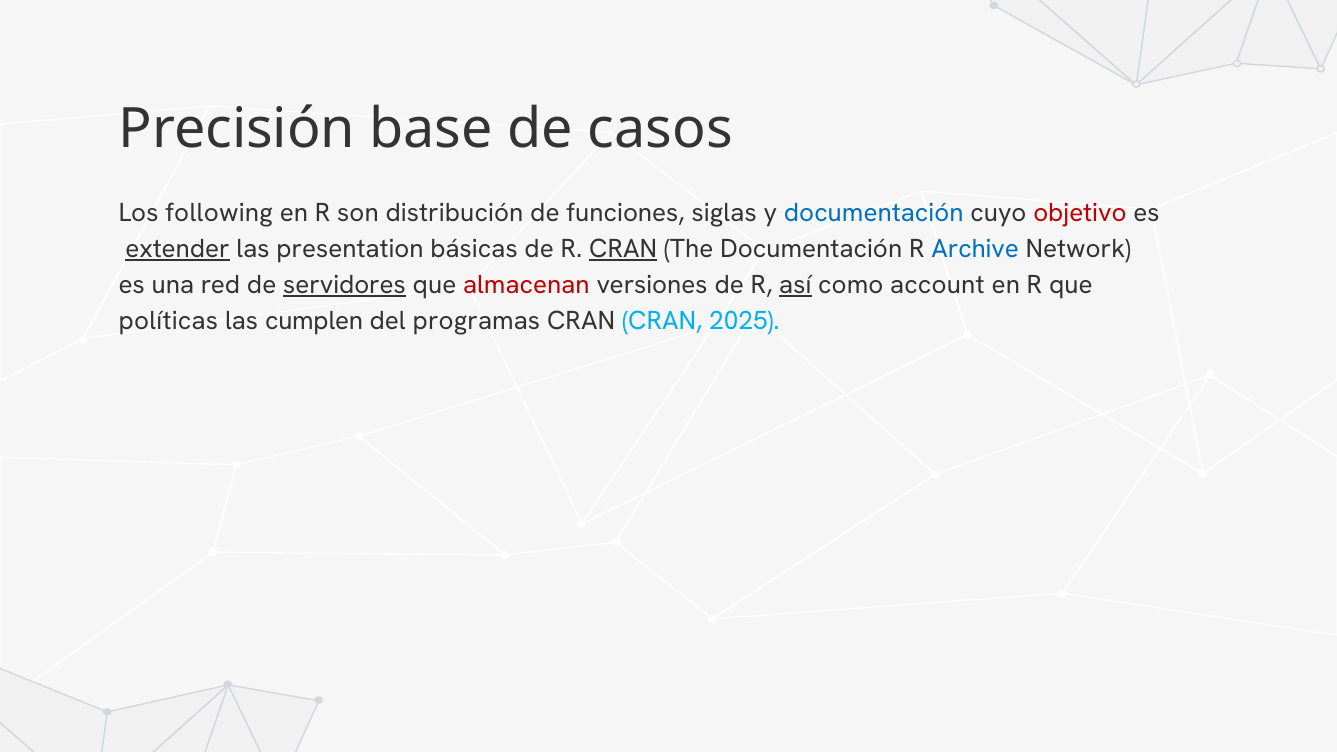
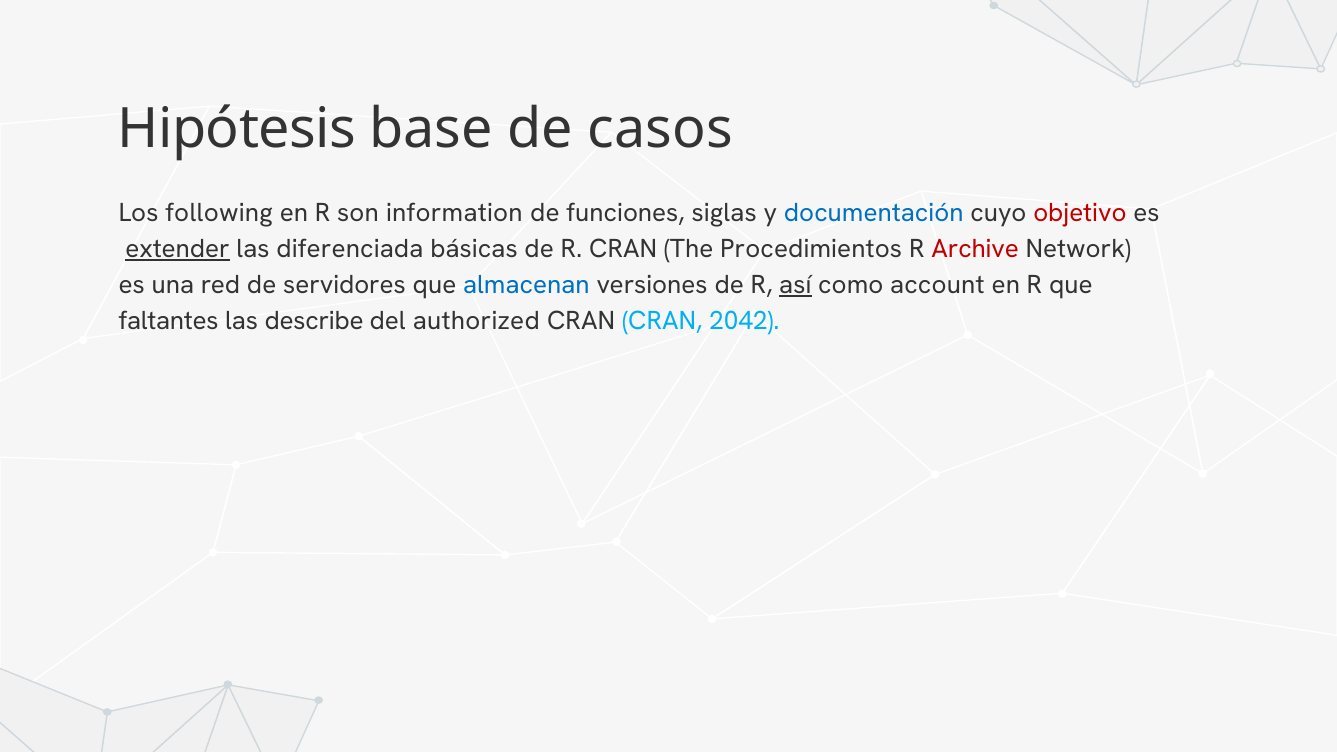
Precisión: Precisión -> Hipótesis (237, 130)
distribución: distribución -> information (454, 213)
presentation: presentation -> diferenciada (350, 249)
CRAN underline: present -> none (623, 249)
The Documentación: Documentación -> Procedimientos (811, 249)
Archive colour: blue -> red (975, 249)
servidores underline: present -> none (345, 285)
almacenan colour: red -> blue (526, 285)
políticas: políticas -> faltantes (169, 320)
cumplen: cumplen -> describe (314, 320)
programas: programas -> authorized (476, 320)
2025: 2025 -> 2042 (745, 320)
